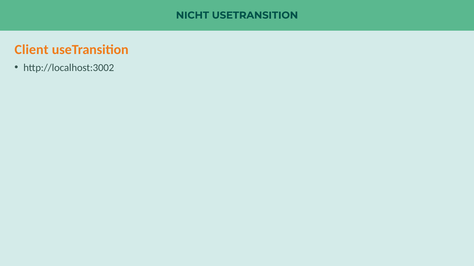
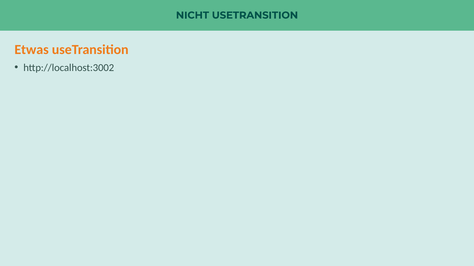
Client: Client -> Etwas (32, 50)
